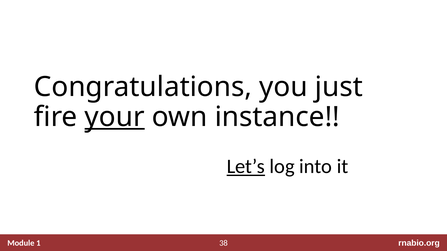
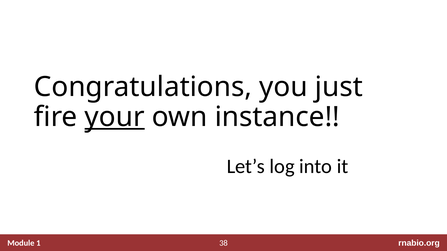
Let’s underline: present -> none (246, 167)
